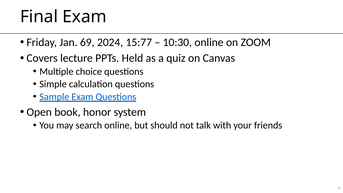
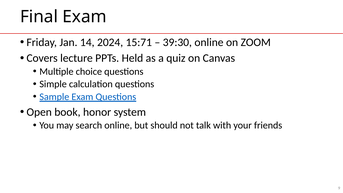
69: 69 -> 14 (87, 42)
15:77: 15:77 -> 15:71 (139, 42)
10:30: 10:30 -> 39:30 (177, 42)
